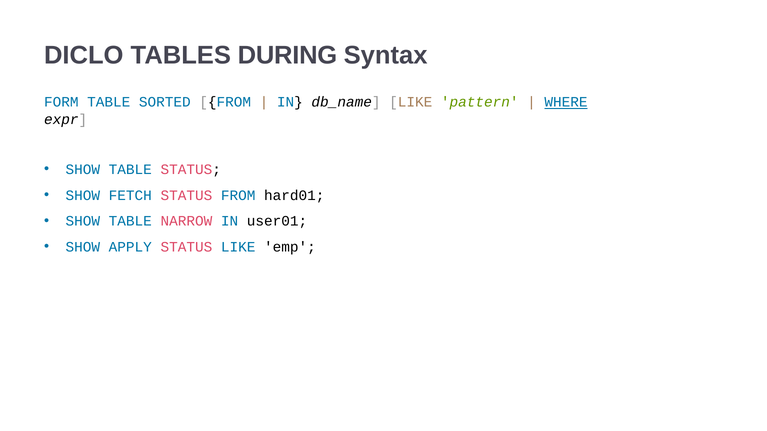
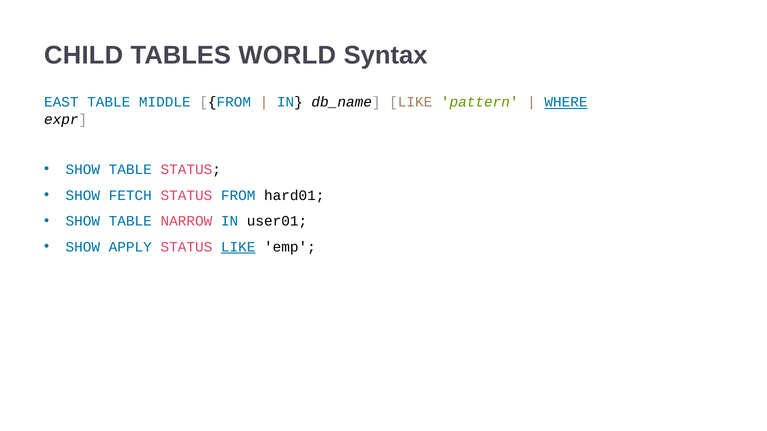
DICLO: DICLO -> CHILD (84, 55)
DURING: DURING -> WORLD (287, 55)
FORM: FORM -> EAST (61, 102)
SORTED: SORTED -> MIDDLE (165, 102)
LIKE underline: none -> present (238, 247)
